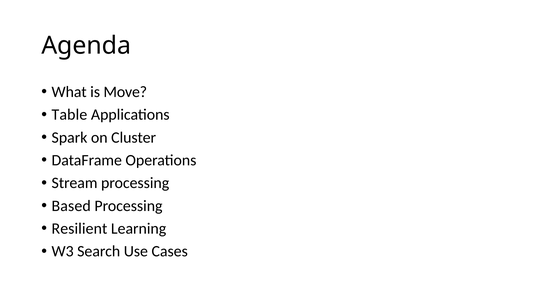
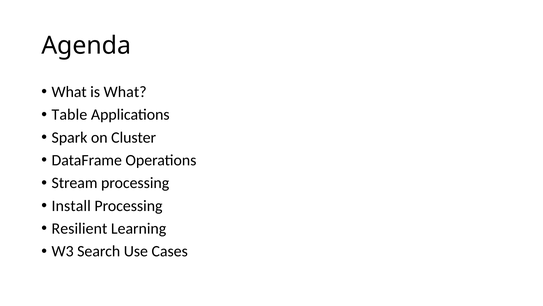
is Move: Move -> What (125, 92)
Based: Based -> Install (71, 205)
